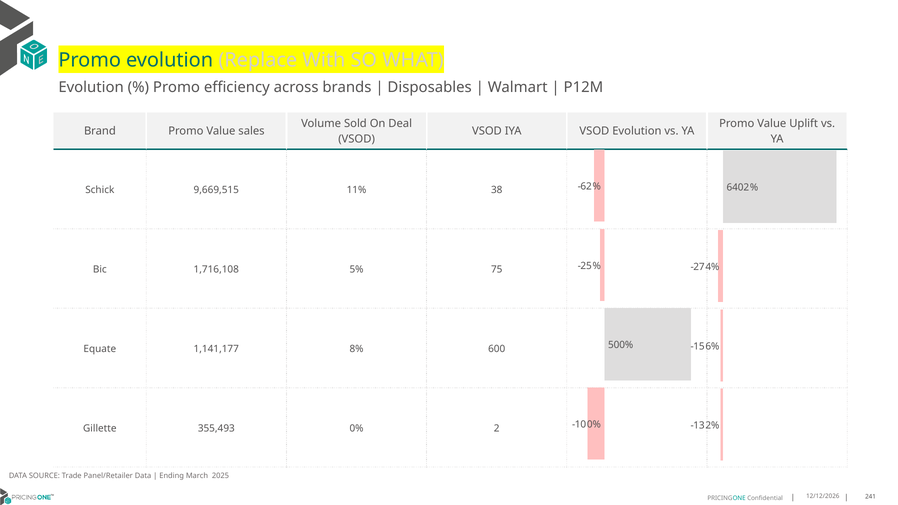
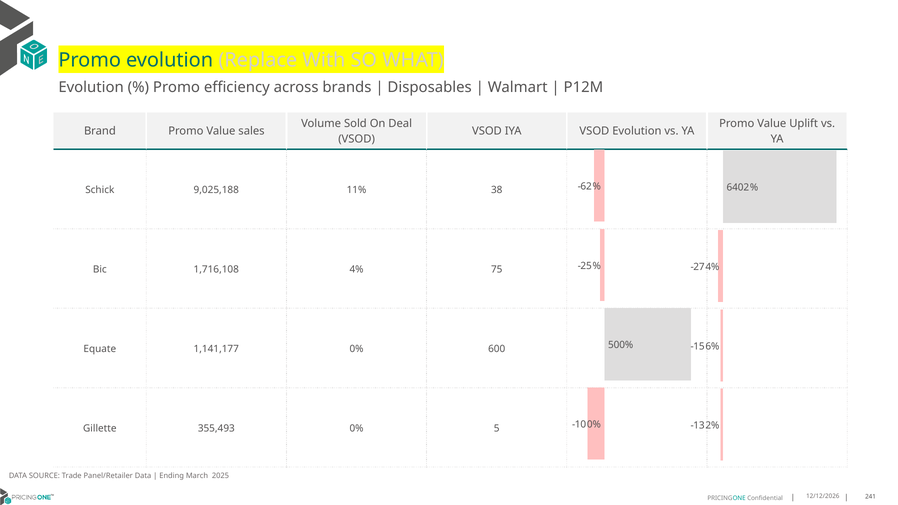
9,669,515: 9,669,515 -> 9,025,188 (216, 190)
5%: 5% -> 4% (357, 270)
1,141,177 8%: 8% -> 0% (357, 349)
2: 2 -> 5 (497, 429)
